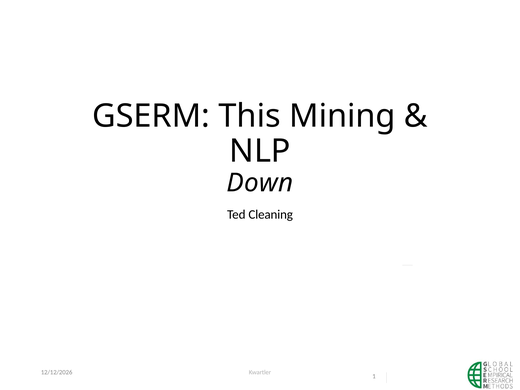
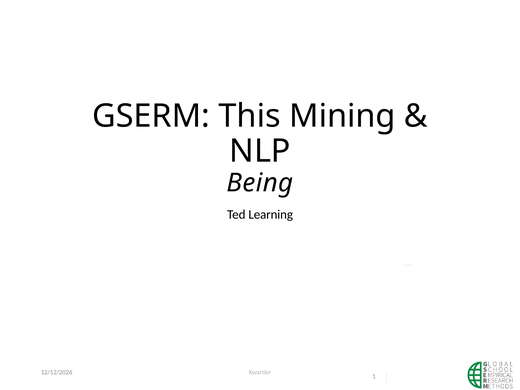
Down: Down -> Being (260, 183)
Cleaning: Cleaning -> Learning (271, 214)
